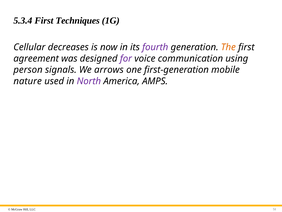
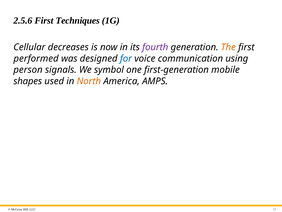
5.3.4: 5.3.4 -> 2.5.6 (23, 21)
agreement: agreement -> performed (36, 58)
for colour: purple -> blue (126, 58)
arrows: arrows -> symbol (109, 70)
nature: nature -> shapes (28, 81)
North colour: purple -> orange (89, 81)
